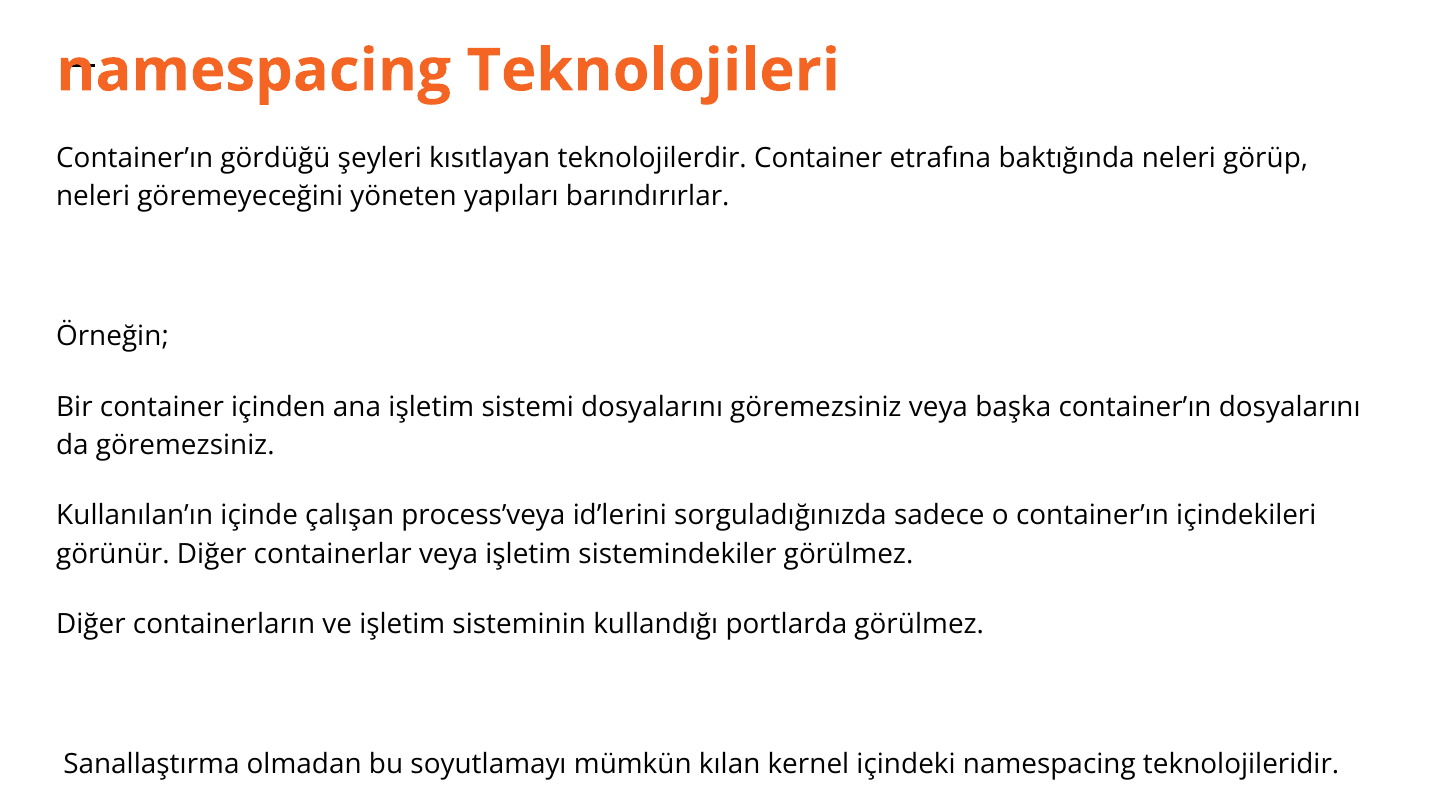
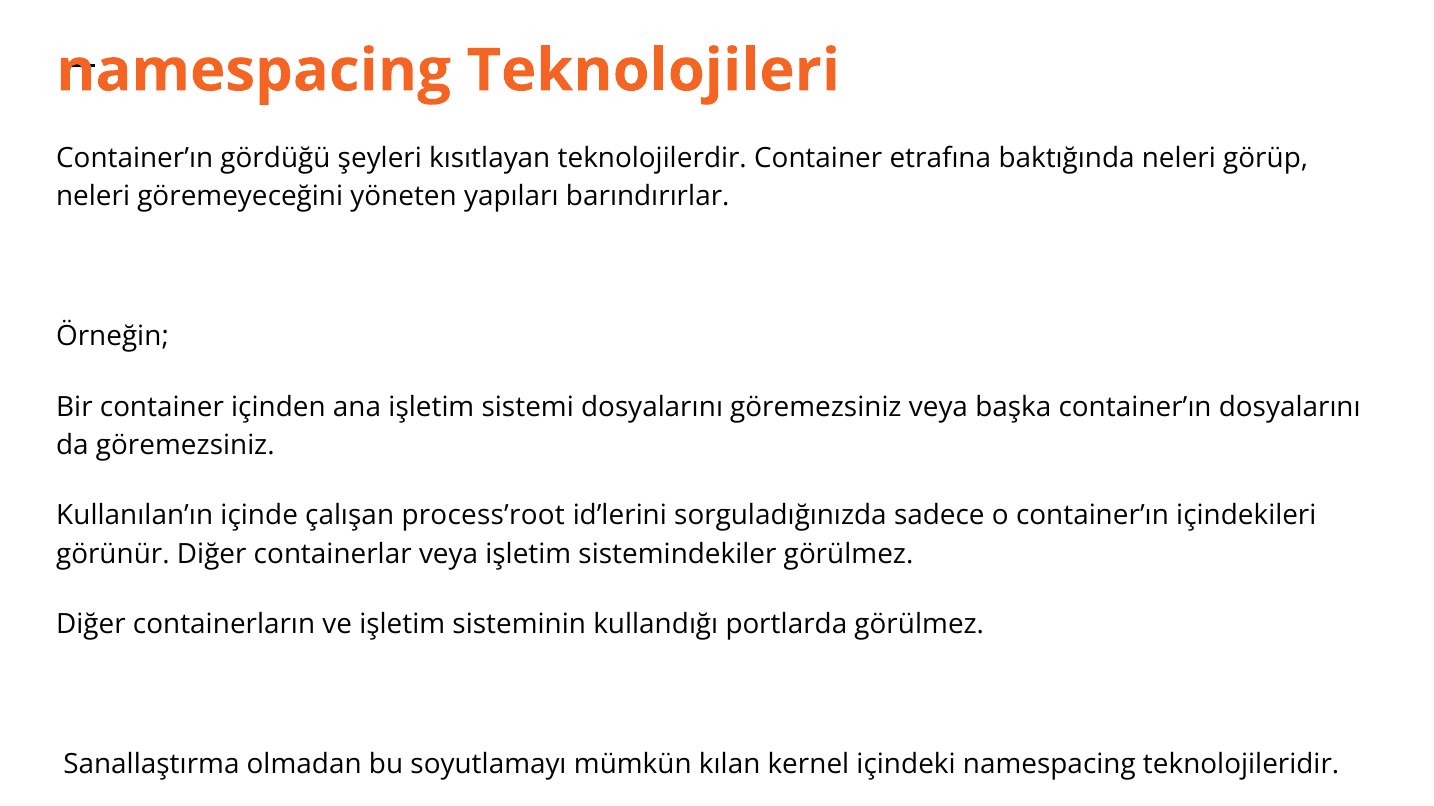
process’veya: process’veya -> process’root (483, 516)
